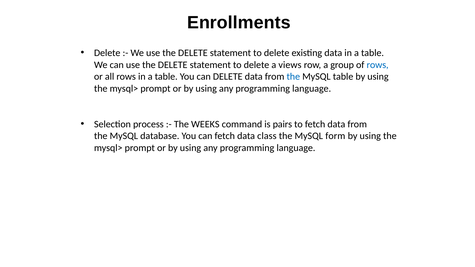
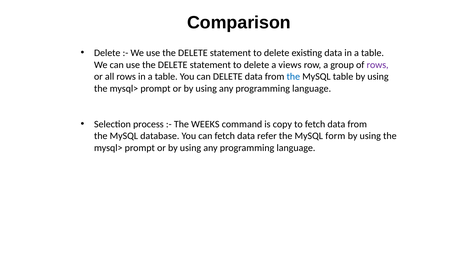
Enrollments: Enrollments -> Comparison (239, 23)
rows colour: blue -> purple (378, 65)
pairs: pairs -> copy (282, 124)
class: class -> refer (267, 136)
